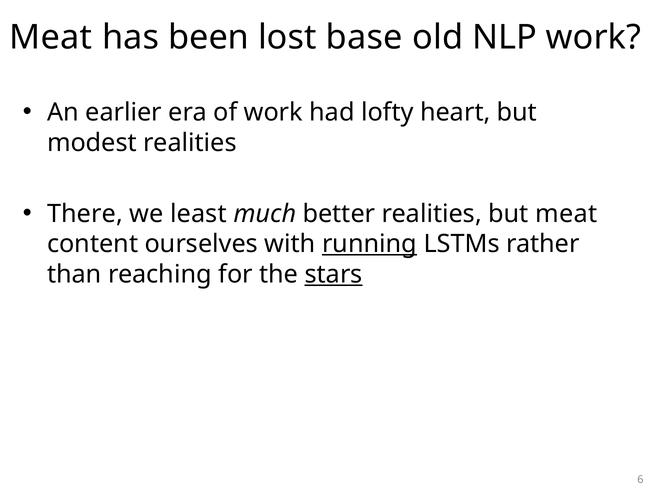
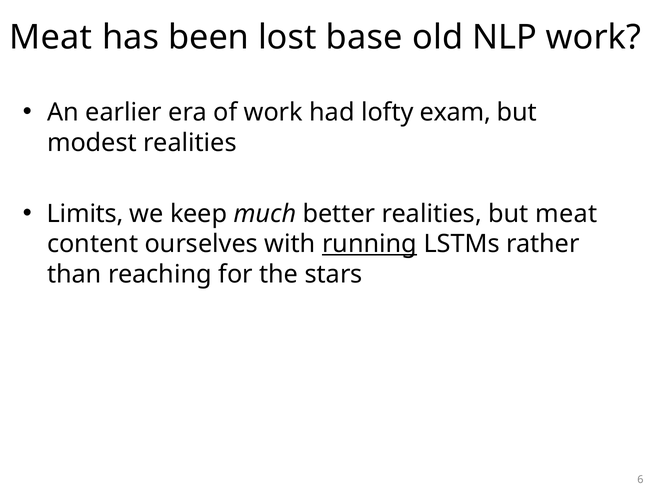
heart: heart -> exam (455, 112)
There: There -> Limits (85, 213)
least: least -> keep (199, 213)
stars underline: present -> none (334, 274)
